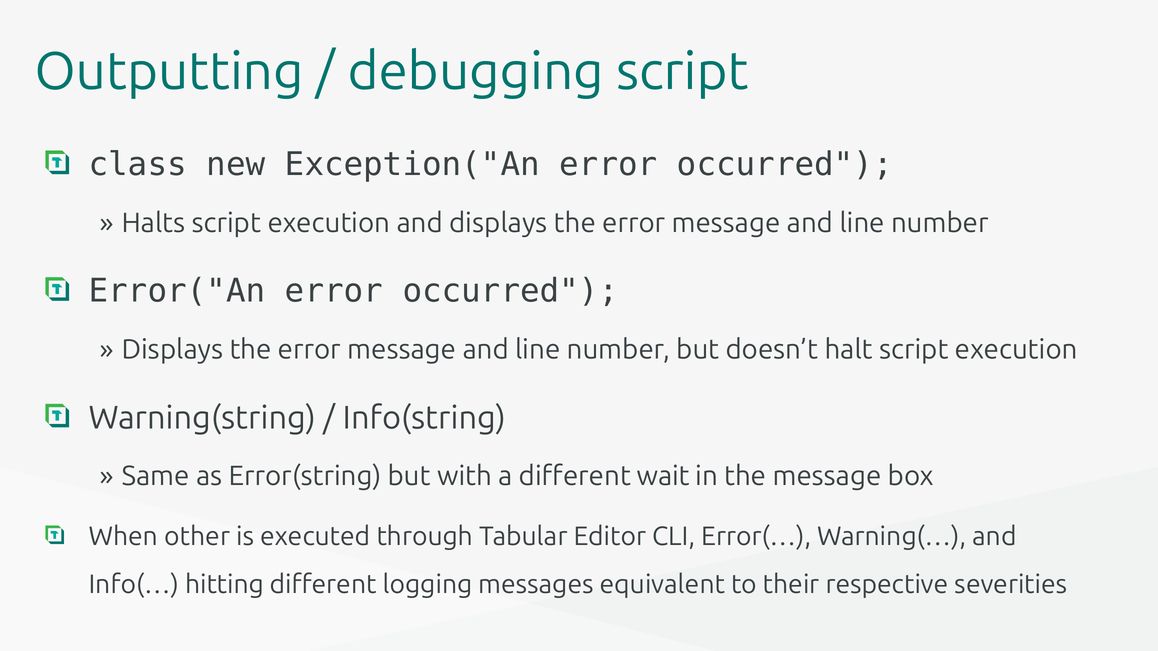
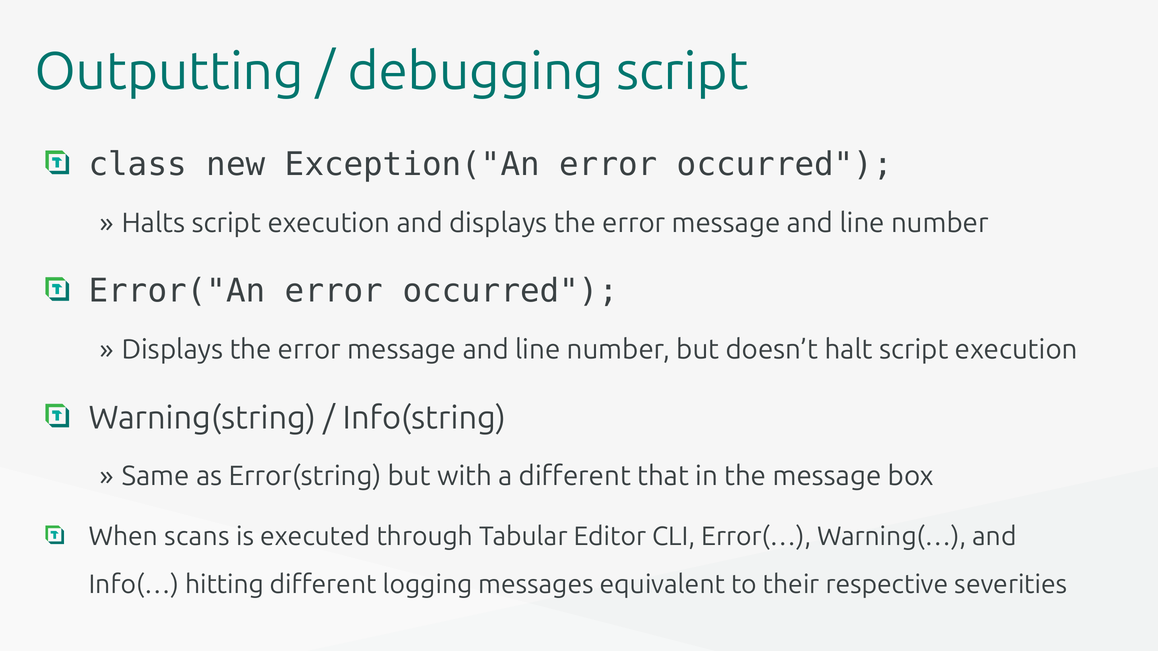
wait: wait -> that (663, 477)
other: other -> scans (197, 537)
